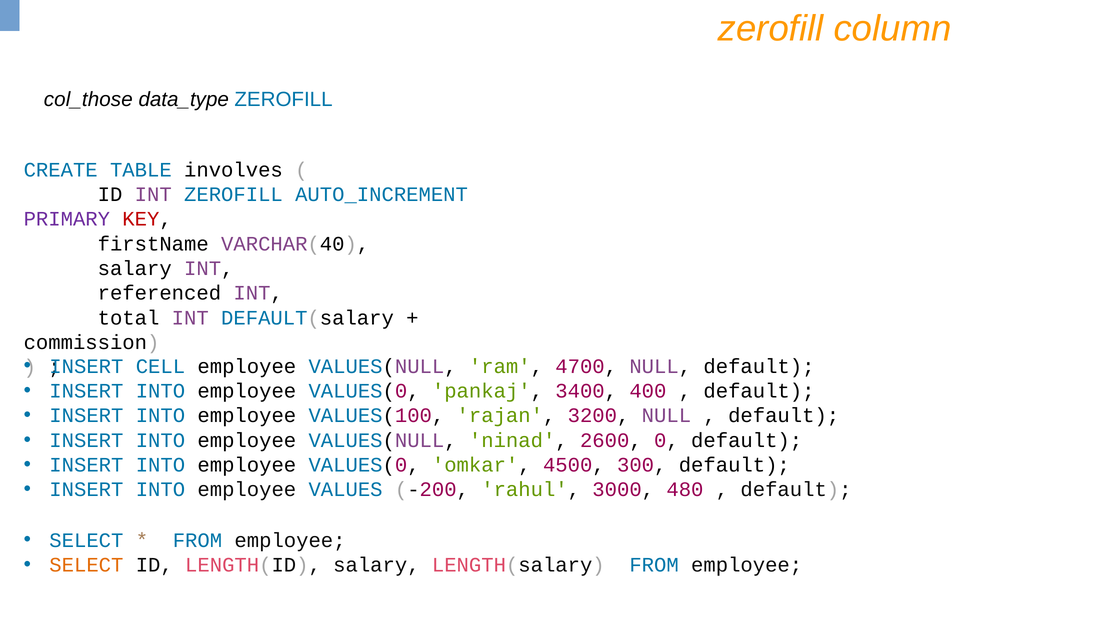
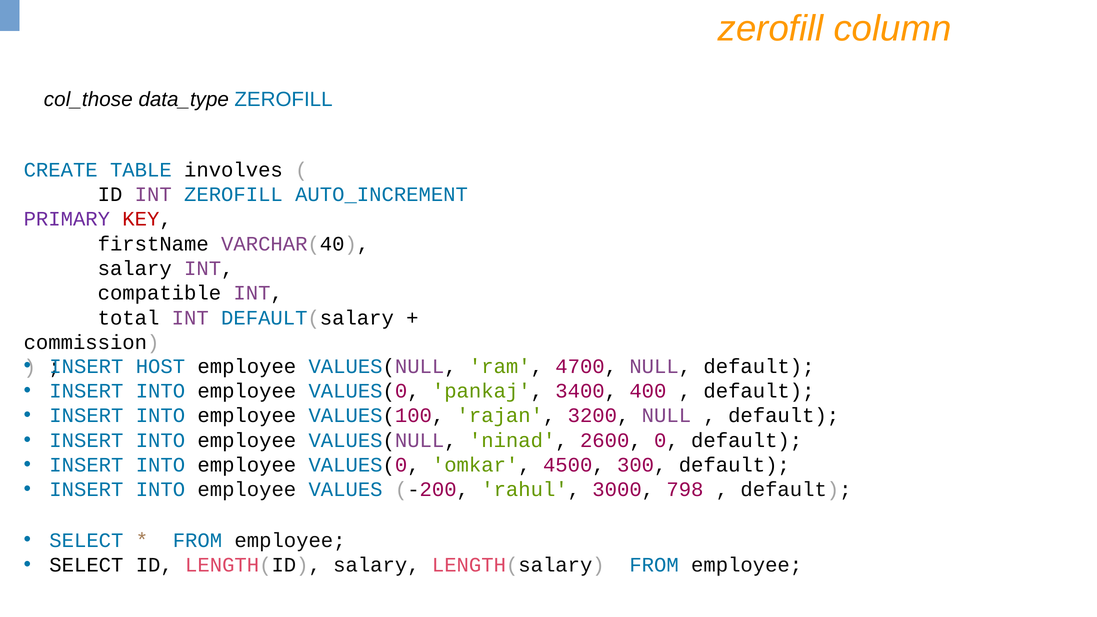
referenced: referenced -> compatible (159, 293)
CELL: CELL -> HOST (160, 366)
480: 480 -> 798 (685, 490)
SELECT colour: orange -> black (86, 565)
